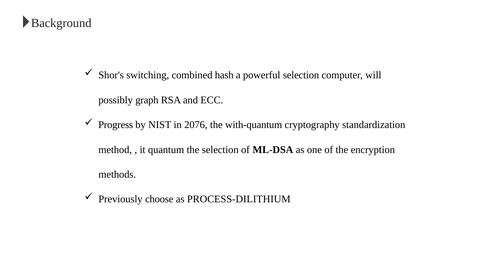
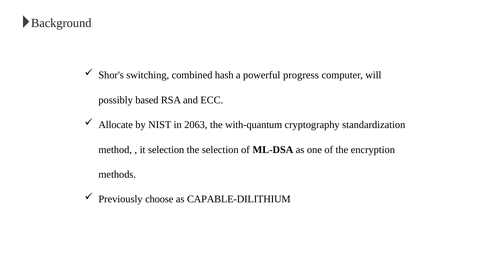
powerful selection: selection -> progress (301, 75)
graph: graph -> based (147, 100)
Progress: Progress -> Allocate (116, 125)
2076: 2076 -> 2063 (196, 125)
it quantum: quantum -> selection (166, 149)
PROCESS-DILITHIUM: PROCESS-DILITHIUM -> CAPABLE-DILITHIUM (239, 199)
